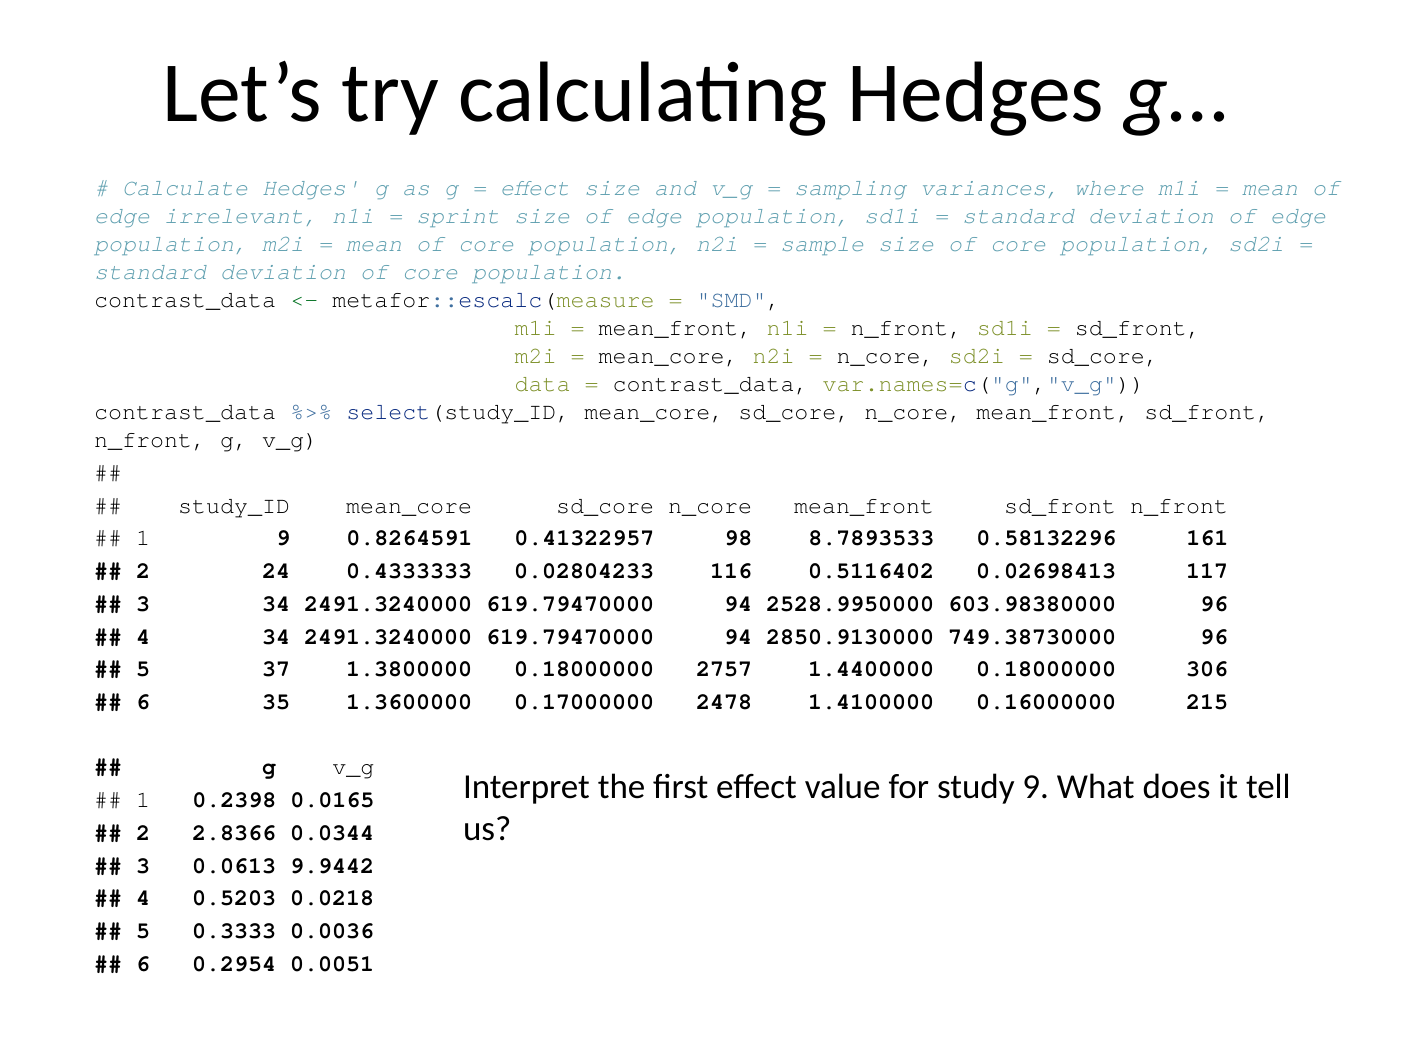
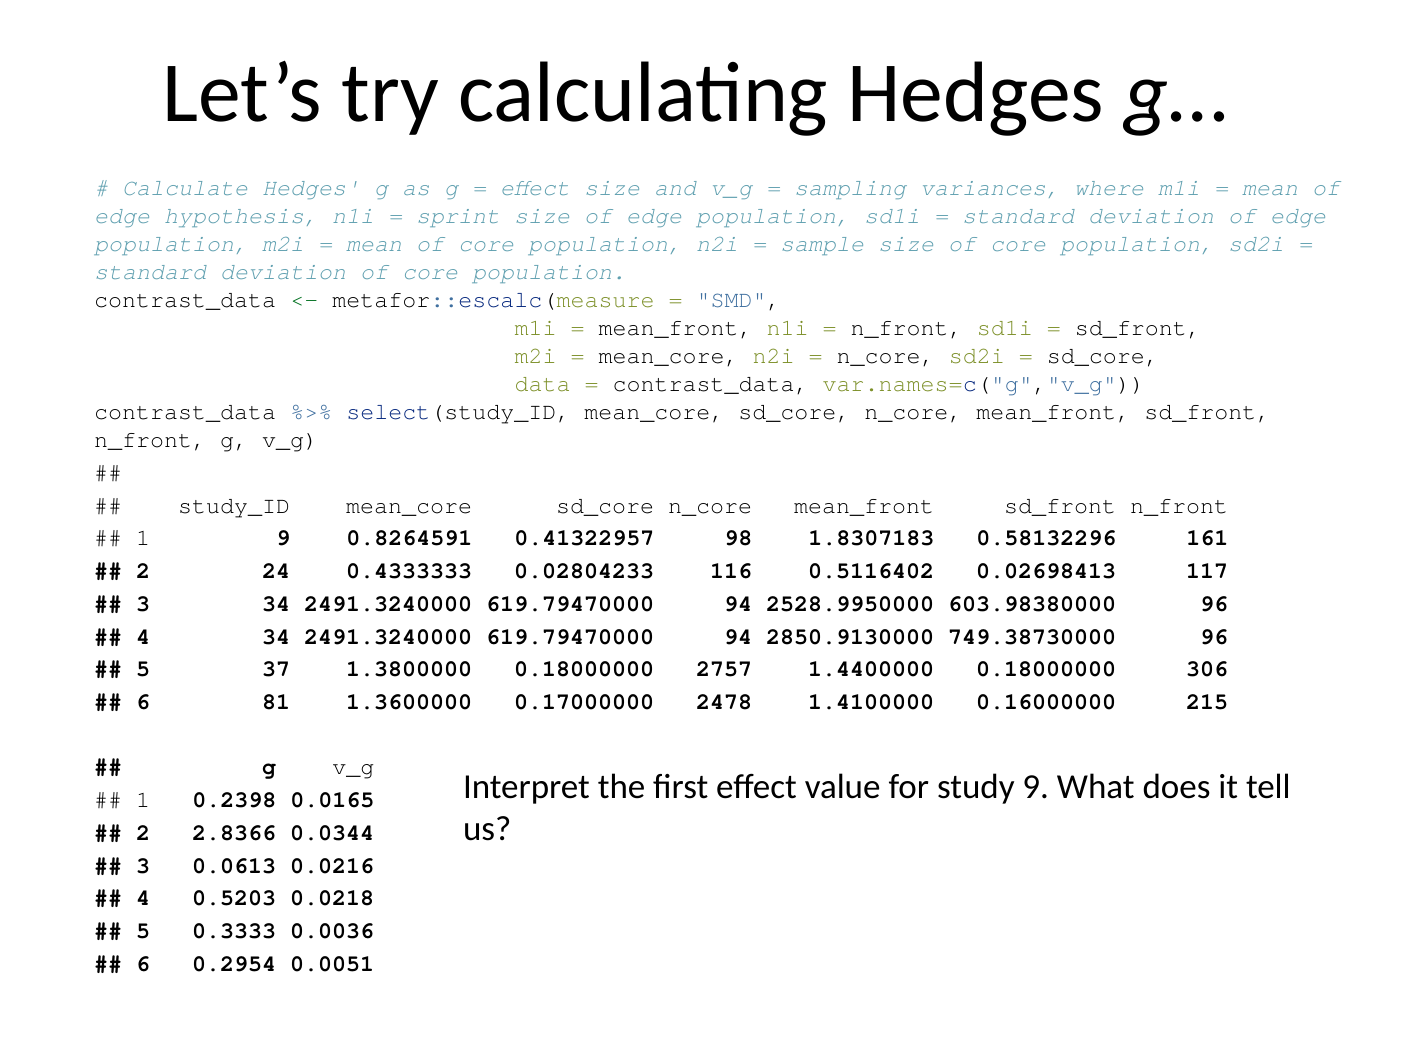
irrelevant: irrelevant -> hypothesis (241, 216)
8.7893533: 8.7893533 -> 1.8307183 (871, 538)
35: 35 -> 81 (276, 702)
9.9442: 9.9442 -> 0.0216 (332, 865)
